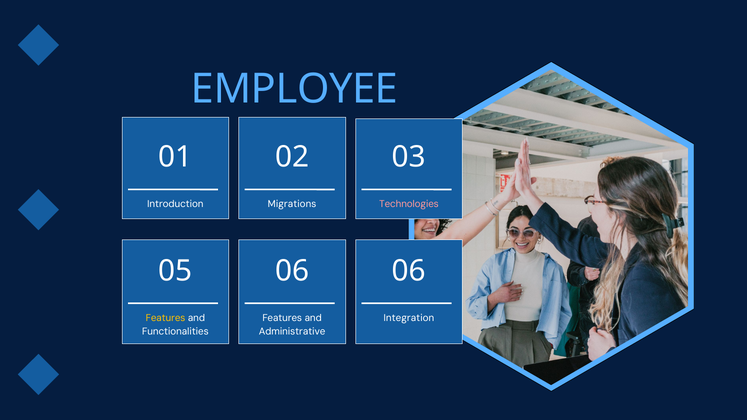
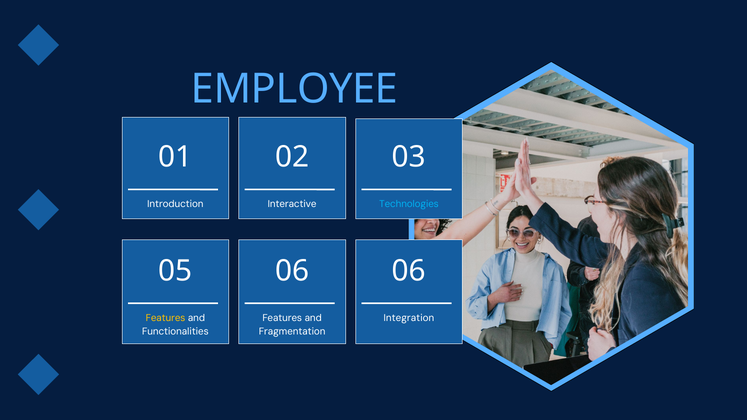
Migrations: Migrations -> Interactive (292, 204)
Technologies colour: pink -> light blue (409, 204)
Administrative: Administrative -> Fragmentation (292, 332)
